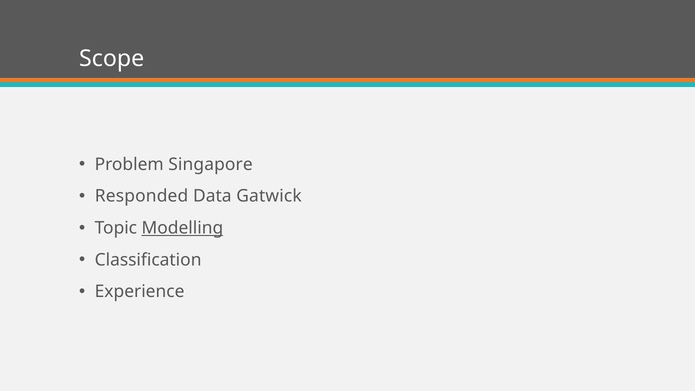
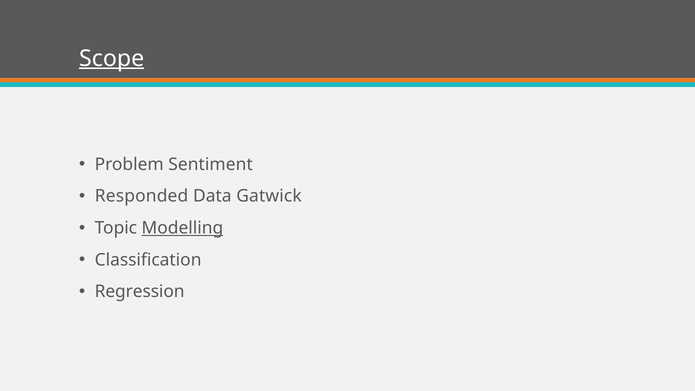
Scope underline: none -> present (112, 58)
Singapore: Singapore -> Sentiment (211, 164)
Experience: Experience -> Regression (140, 292)
